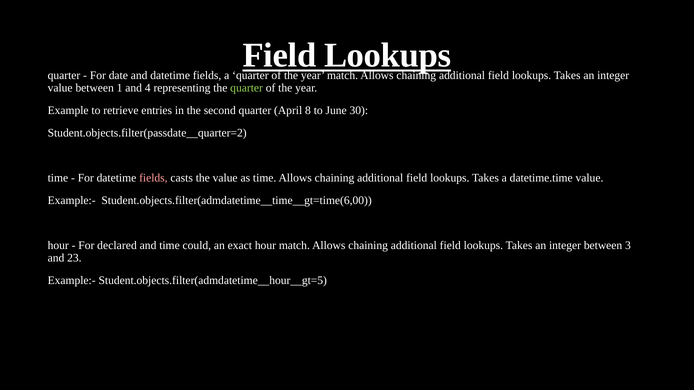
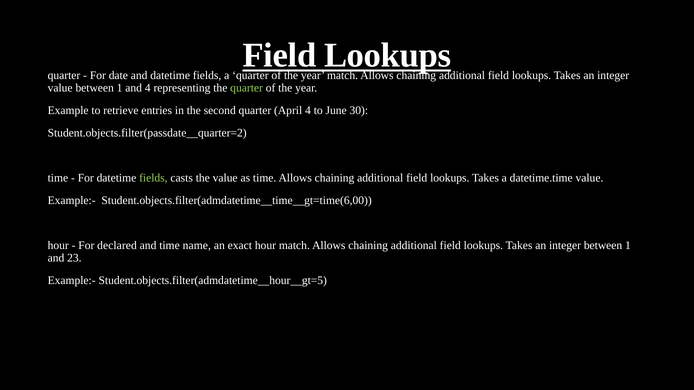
April 8: 8 -> 4 (308, 110)
fields colour: pink -> light green (153, 178)
could: could -> name (197, 246)
integer between 3: 3 -> 1 (628, 246)
